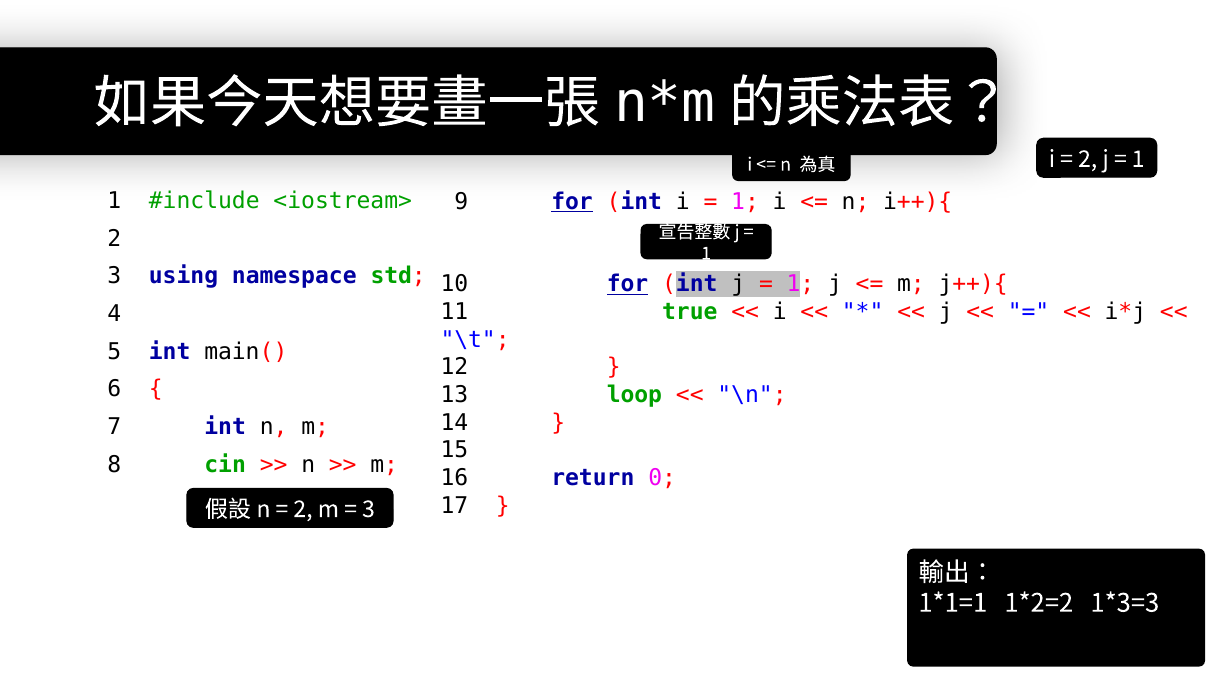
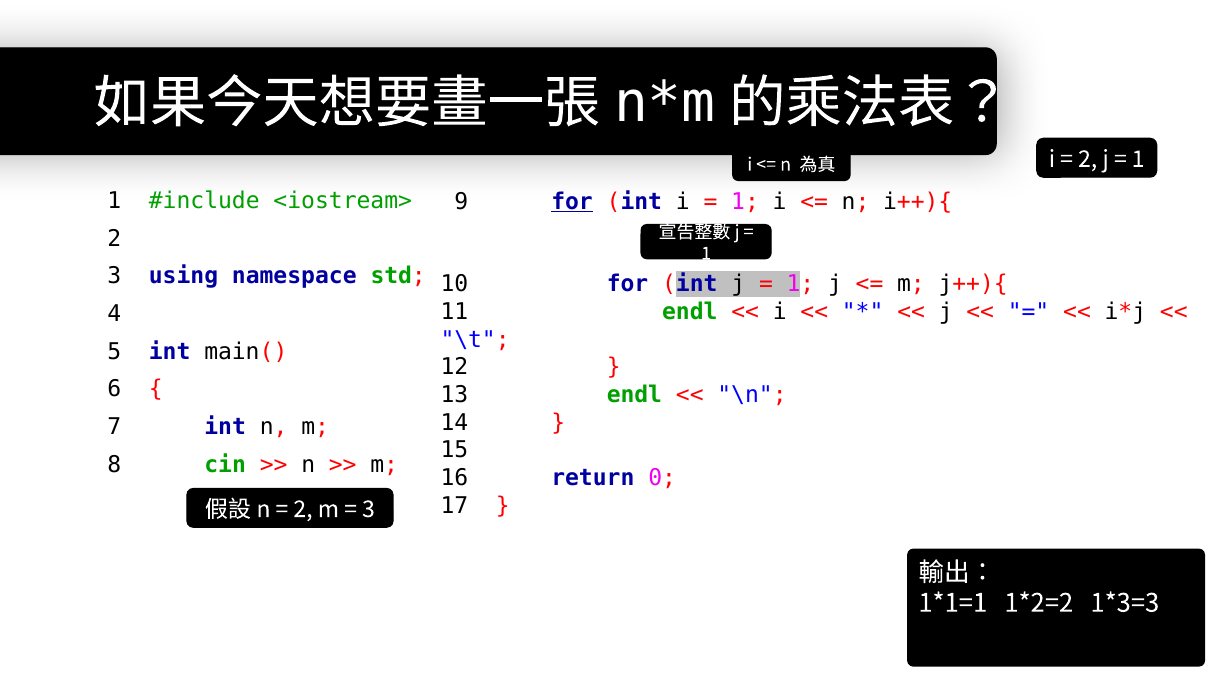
for underline: present -> none (628, 284)
11 true: true -> endl (690, 312)
13 loop: loop -> endl (634, 395)
